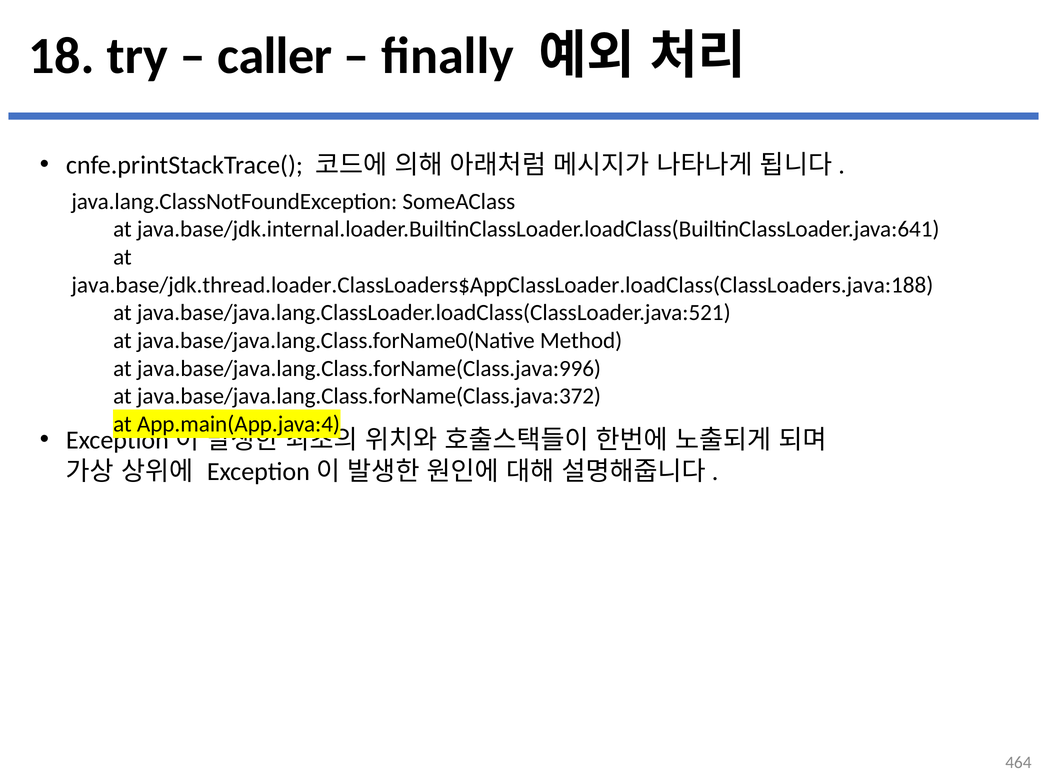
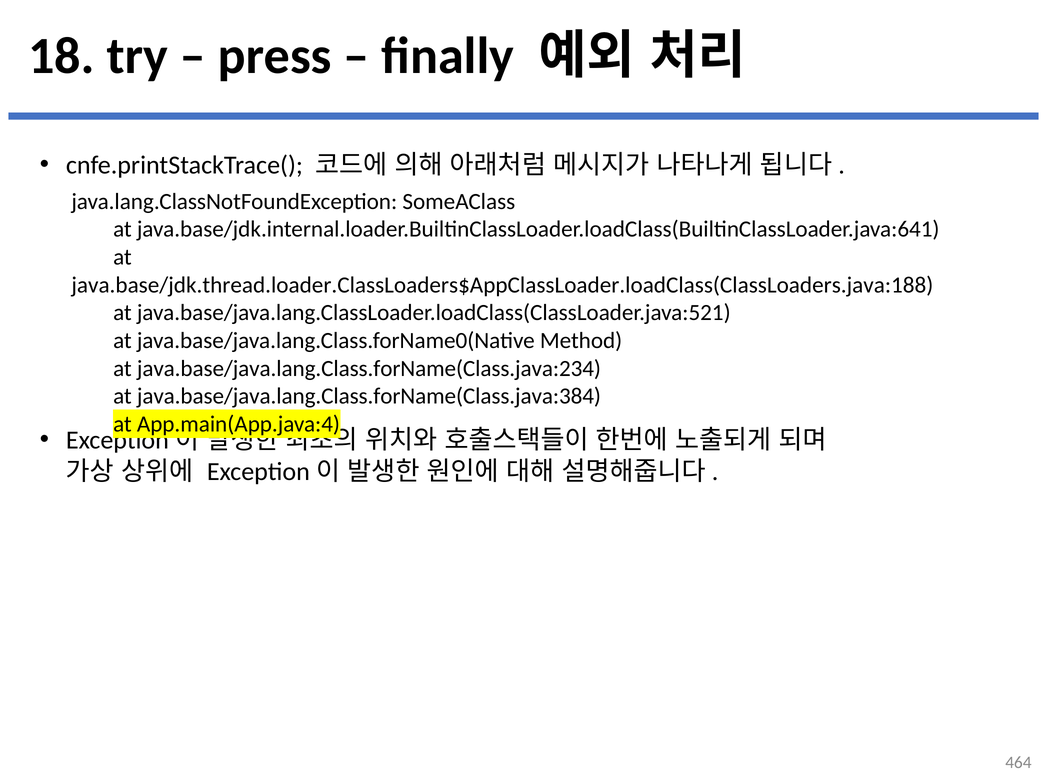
caller: caller -> press (275, 56)
java.base/java.lang.Class.forName(Class.java:996: java.base/java.lang.Class.forName(Class.java:996 -> java.base/java.lang.Class.forName(Class.java:234 (369, 368)
java.base/java.lang.Class.forName(Class.java:372: java.base/java.lang.Class.forName(Class.java:372 -> java.base/java.lang.Class.forName(Class.java:384 (369, 396)
